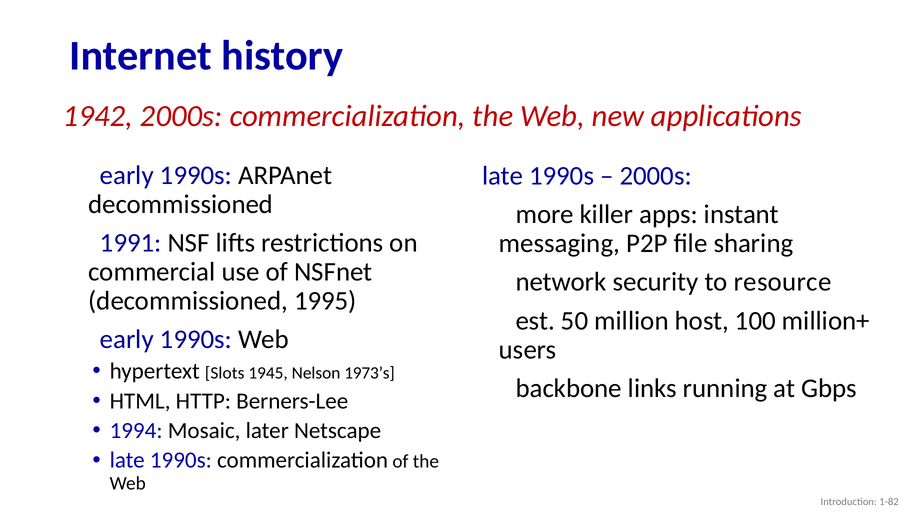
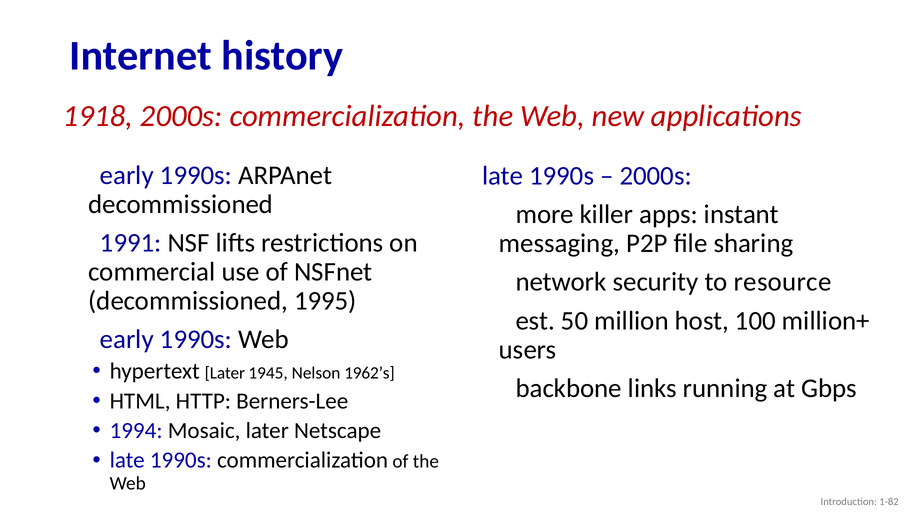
1942: 1942 -> 1918 (98, 116)
hypertext Slots: Slots -> Later (225, 373)
1973’s: 1973’s -> 1962’s (369, 373)
